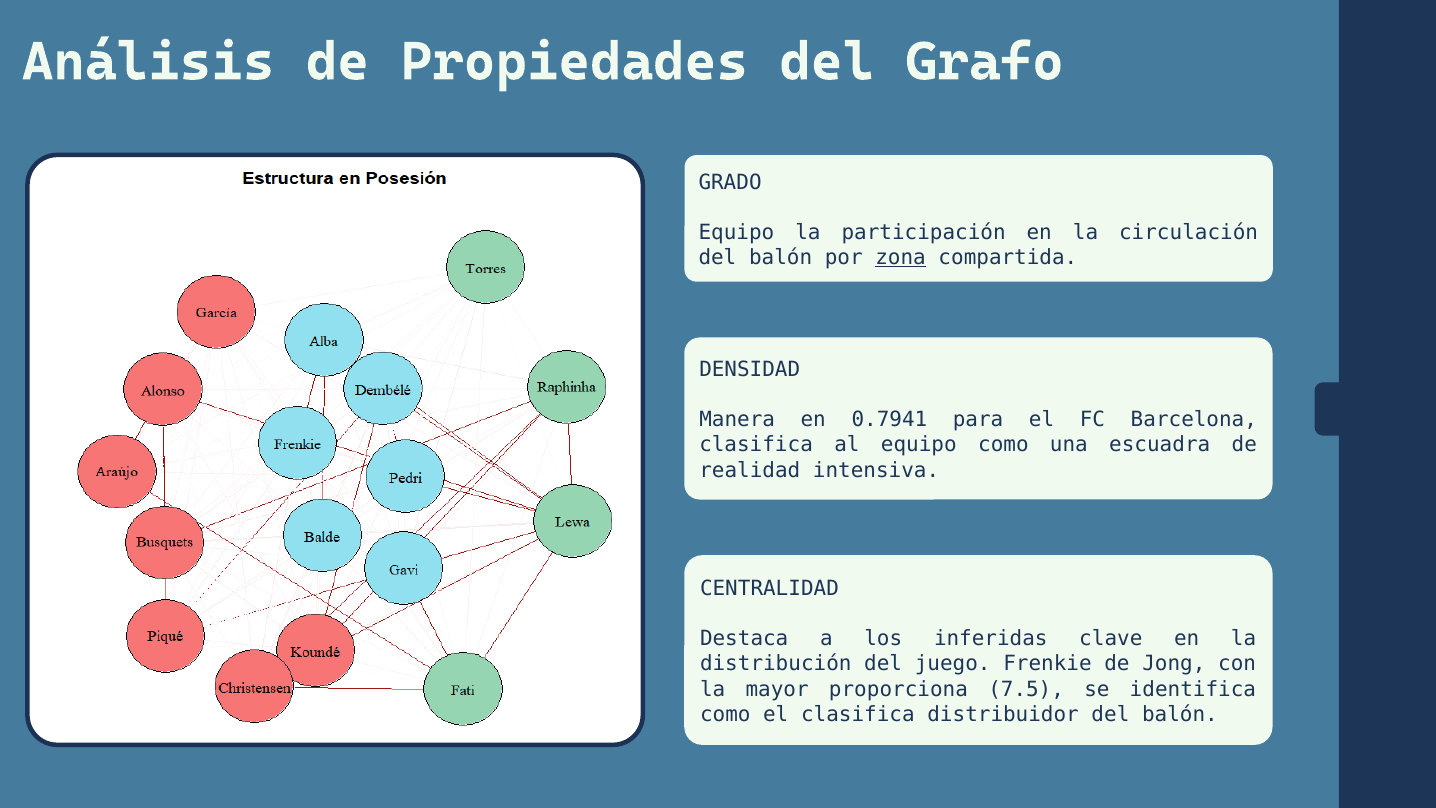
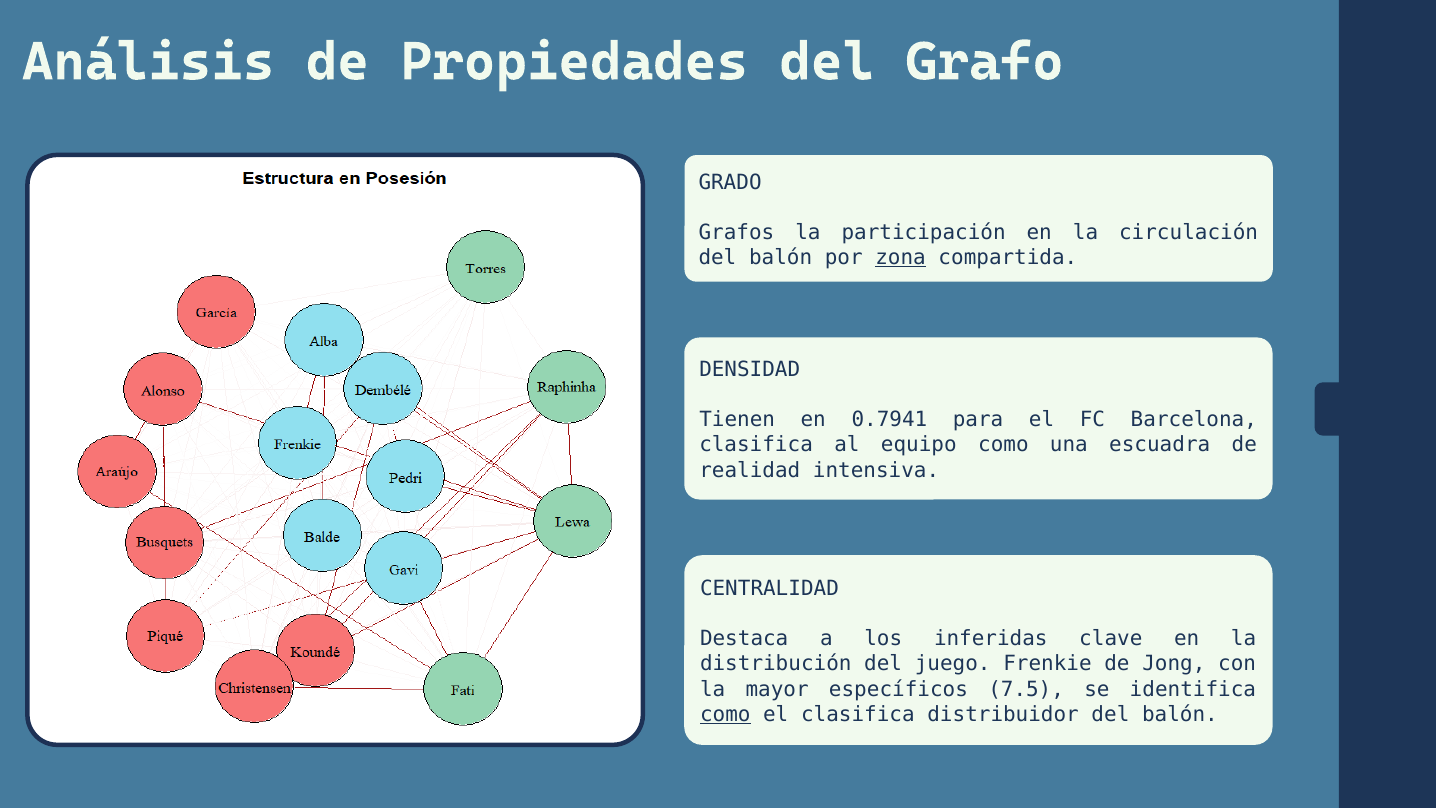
Equipo: Equipo -> Grafos (736, 232)
Manera: Manera -> Tienen (737, 420)
proporciona: proporciona -> específicos (898, 689)
como underline: none -> present (725, 714)
